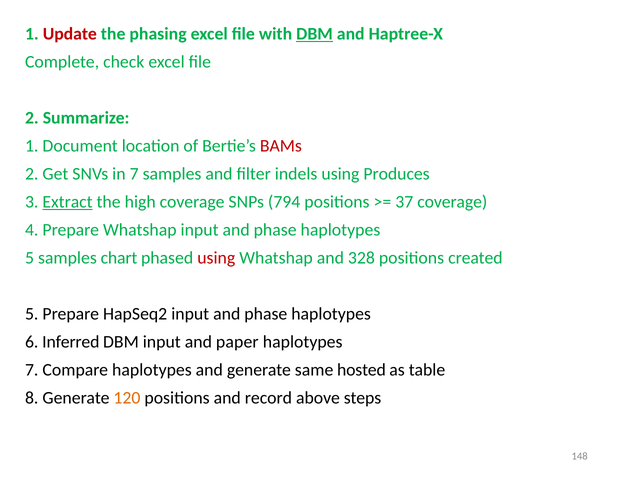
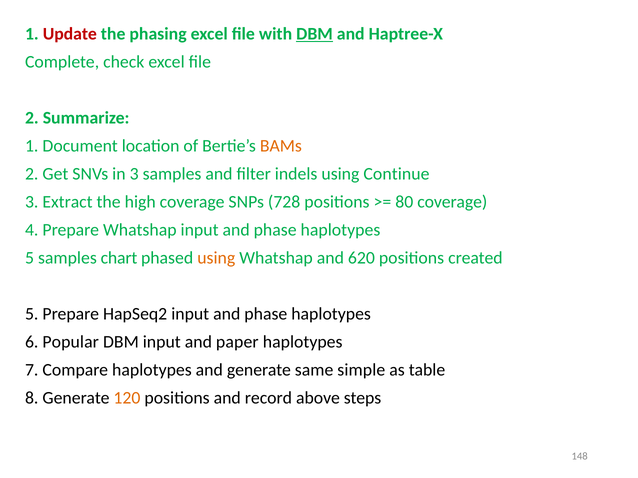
BAMs colour: red -> orange (281, 146)
in 7: 7 -> 3 (134, 174)
Produces: Produces -> Continue (396, 174)
Extract underline: present -> none (68, 202)
794: 794 -> 728 (284, 202)
37: 37 -> 80 (404, 202)
using colour: red -> orange (216, 258)
328: 328 -> 620 (361, 258)
Inferred: Inferred -> Popular (71, 342)
hosted: hosted -> simple (361, 370)
